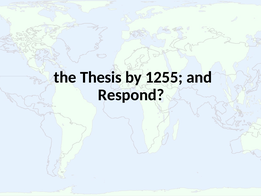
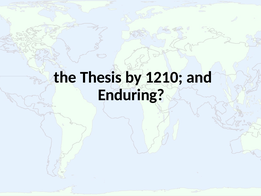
1255: 1255 -> 1210 (164, 77)
Respond: Respond -> Enduring (131, 95)
